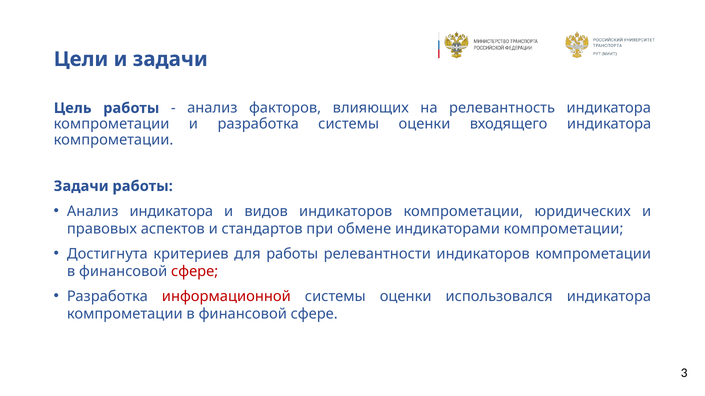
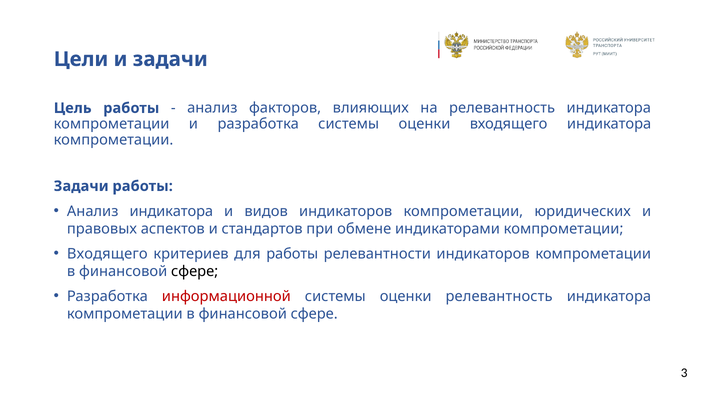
Достигнута: Достигнута -> Входящего (107, 254)
сфере colour: red -> black (195, 272)
оценки использовался: использовался -> релевантность (499, 297)
